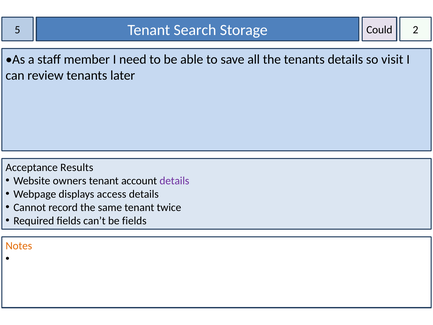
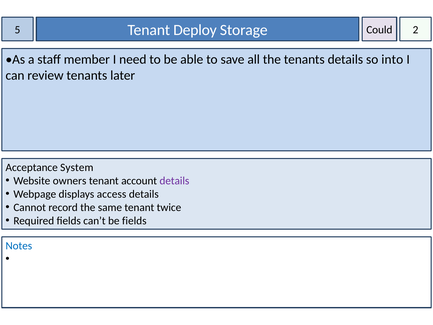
Search: Search -> Deploy (195, 30)
visit: visit -> into (392, 59)
Results: Results -> System (77, 167)
Notes colour: orange -> blue (19, 246)
